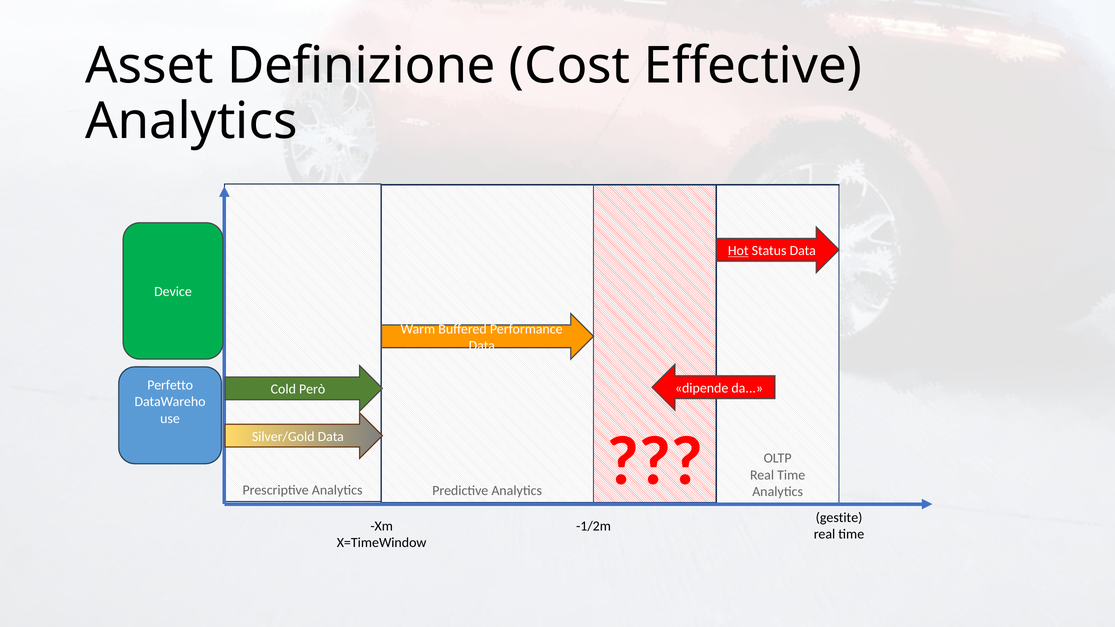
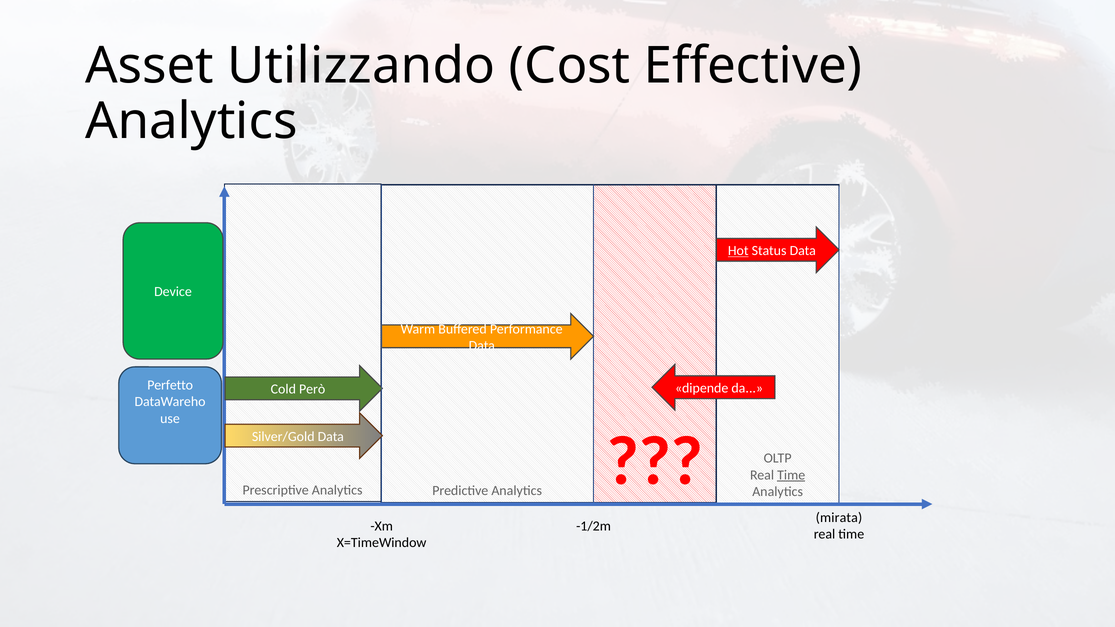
Definizione: Definizione -> Utilizzando (361, 66)
Time underline: none -> present (791, 475)
gestite: gestite -> mirata (839, 518)
